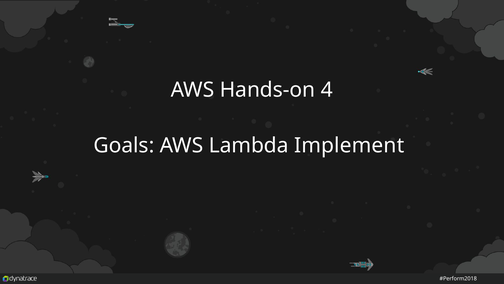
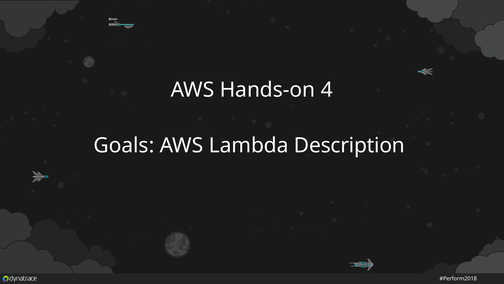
Implement: Implement -> Description (349, 145)
